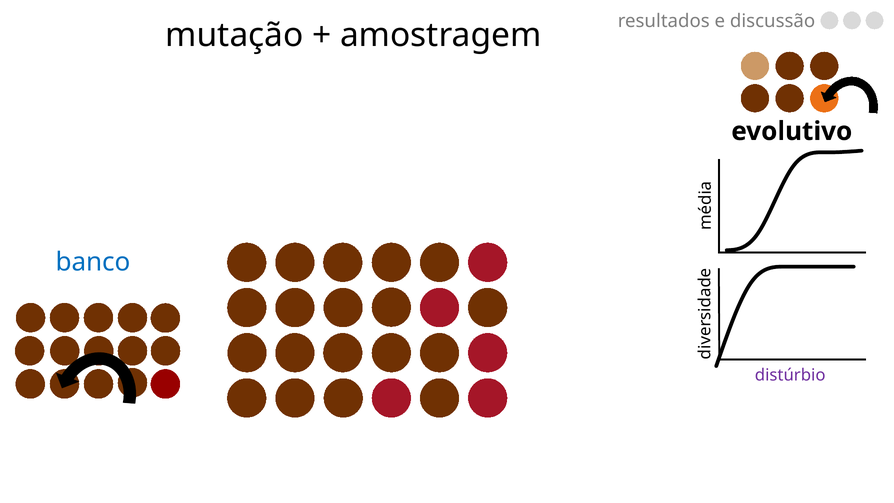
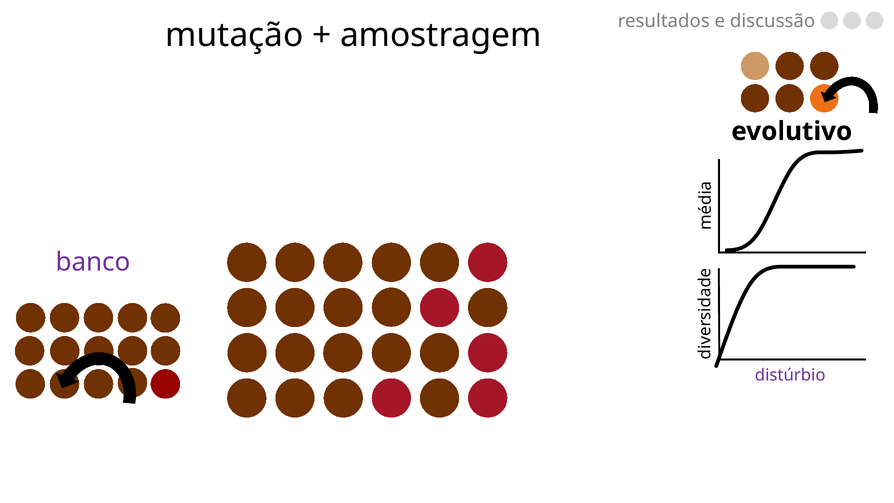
banco colour: blue -> purple (93, 262)
